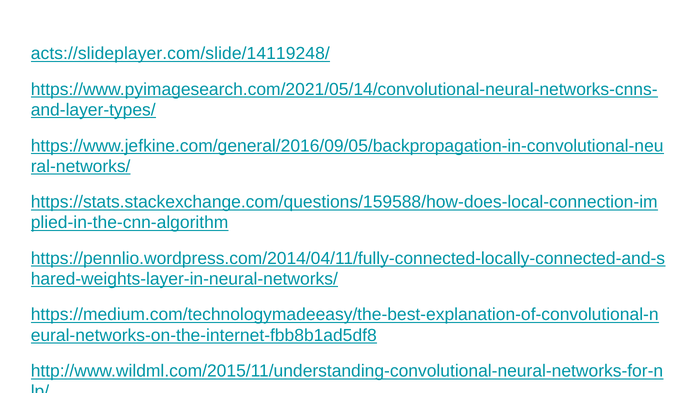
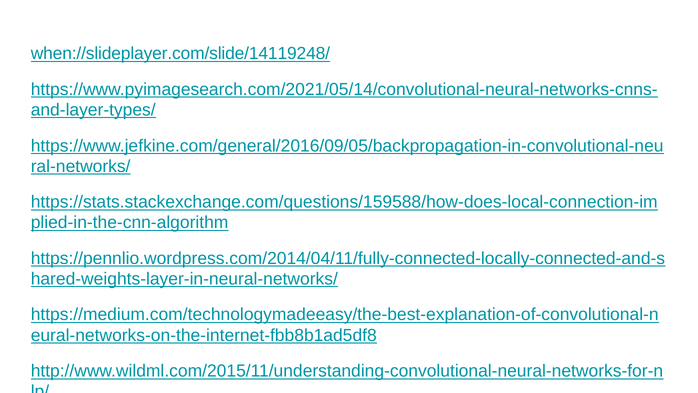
acts://slideplayer.com/slide/14119248/: acts://slideplayer.com/slide/14119248/ -> when://slideplayer.com/slide/14119248/ (180, 54)
